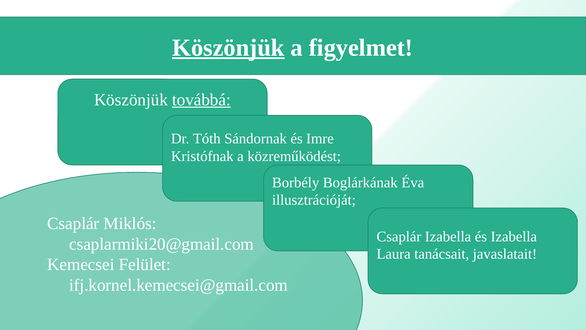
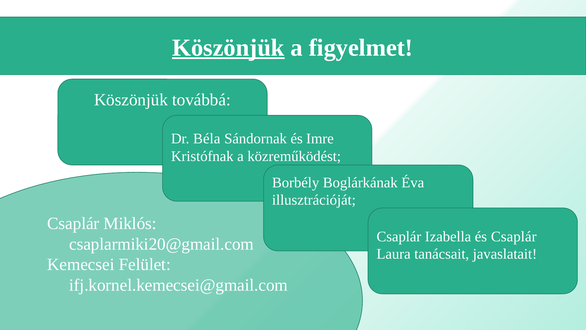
továbbá underline: present -> none (201, 100)
Tóth: Tóth -> Béla (207, 139)
és Izabella: Izabella -> Csaplár (514, 236)
